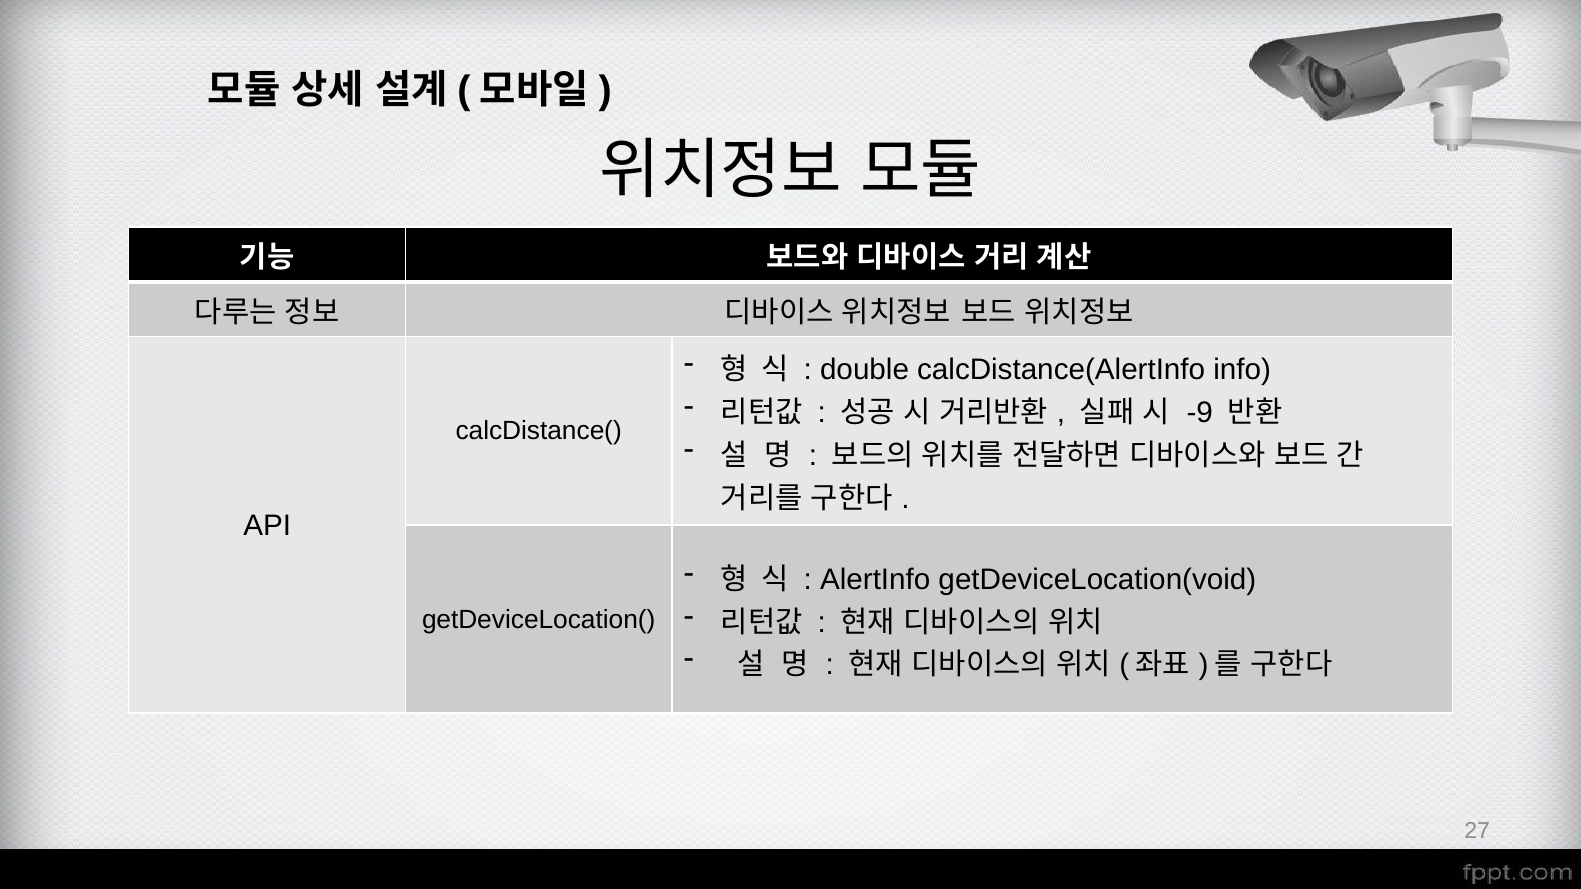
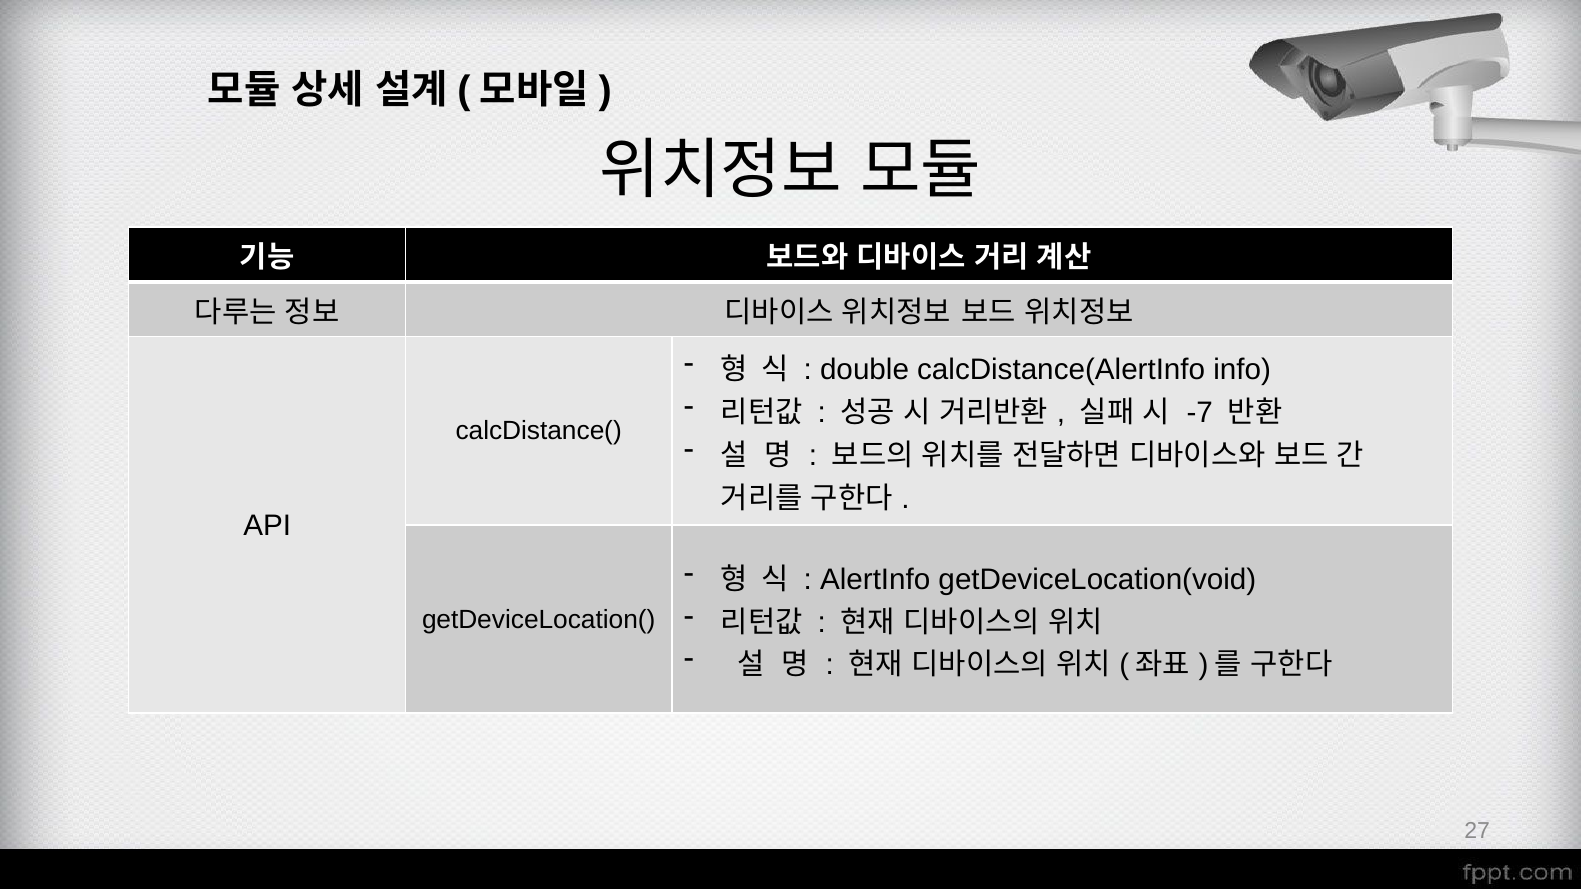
-9: -9 -> -7 (1200, 413)
